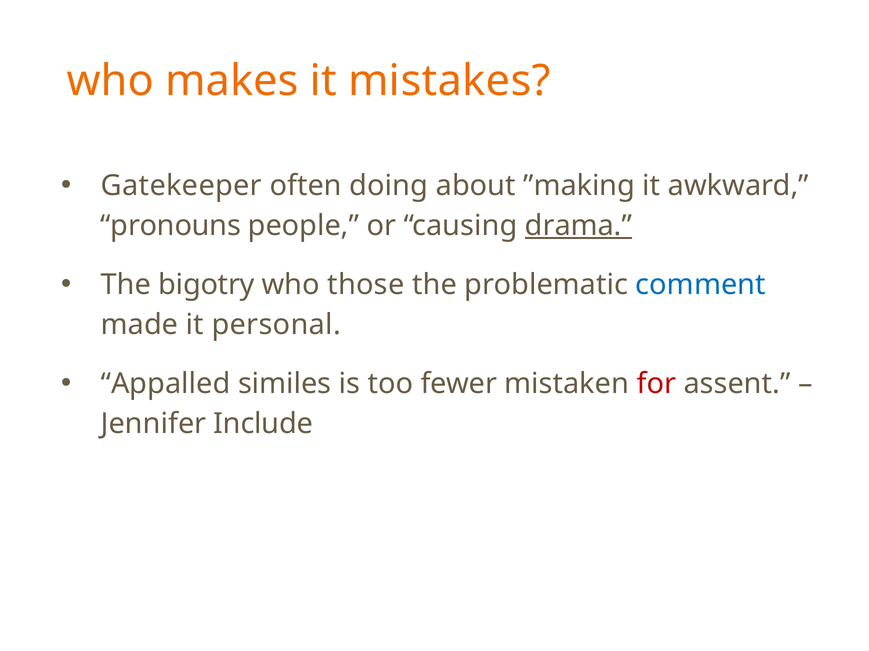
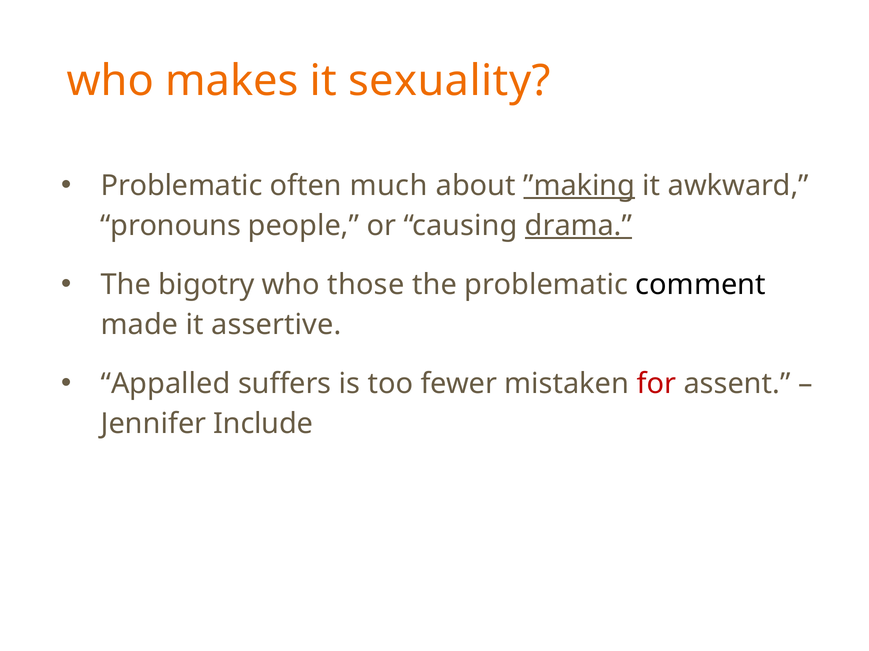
mistakes: mistakes -> sexuality (449, 81)
Gatekeeper: Gatekeeper -> Problematic (182, 186)
doing: doing -> much (389, 186)
”making underline: none -> present (579, 186)
comment colour: blue -> black (701, 285)
personal: personal -> assertive (276, 325)
similes: similes -> suffers (285, 384)
